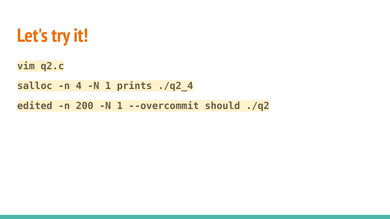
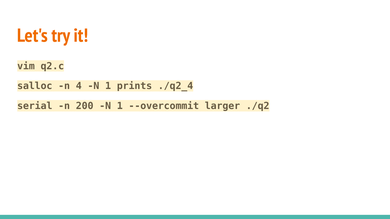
edited: edited -> serial (35, 106)
should: should -> larger (222, 106)
